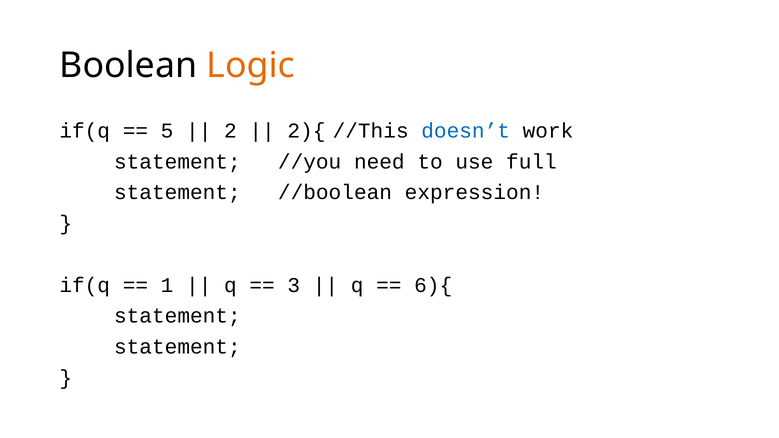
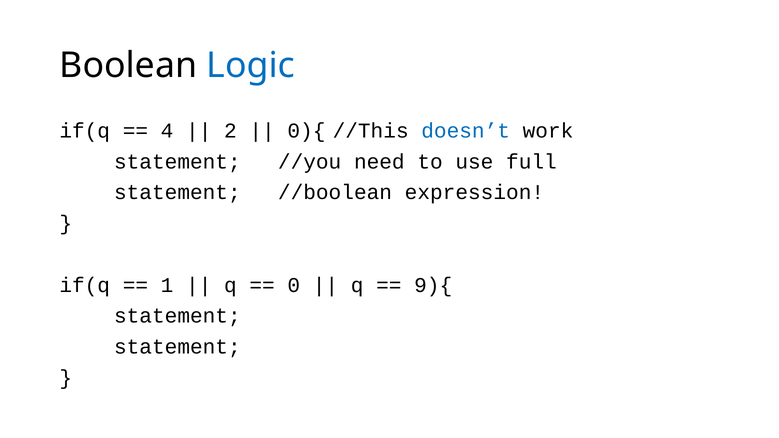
Logic colour: orange -> blue (251, 65)
5: 5 -> 4 (167, 131)
2){: 2){ -> 0){ (306, 131)
3: 3 -> 0 (294, 285)
6){: 6){ -> 9){ (433, 285)
